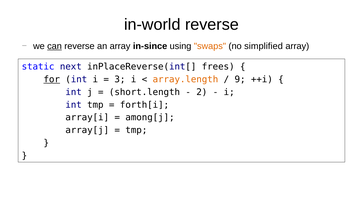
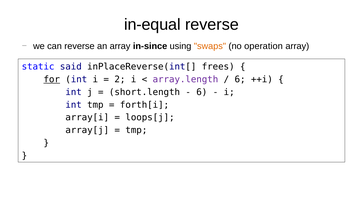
in-world: in-world -> in-equal (152, 24)
can underline: present -> none (55, 46)
simplified: simplified -> operation (264, 46)
next: next -> said (71, 67)
3: 3 -> 2 (120, 79)
array.length colour: orange -> purple (185, 79)
9: 9 -> 6 (240, 79)
2: 2 -> 6 (202, 92)
among[j: among[j -> loops[j (150, 118)
